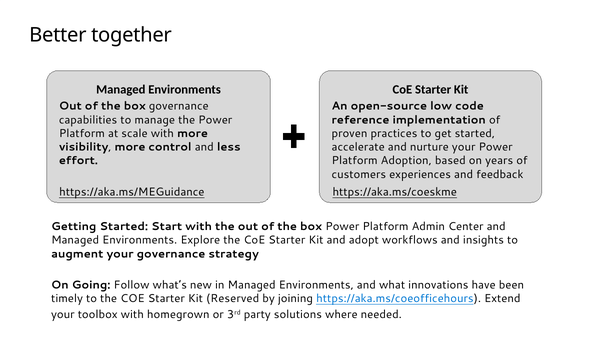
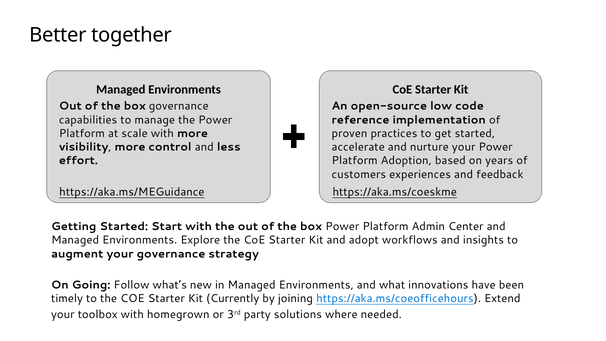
Reserved: Reserved -> Currently (233, 298)
